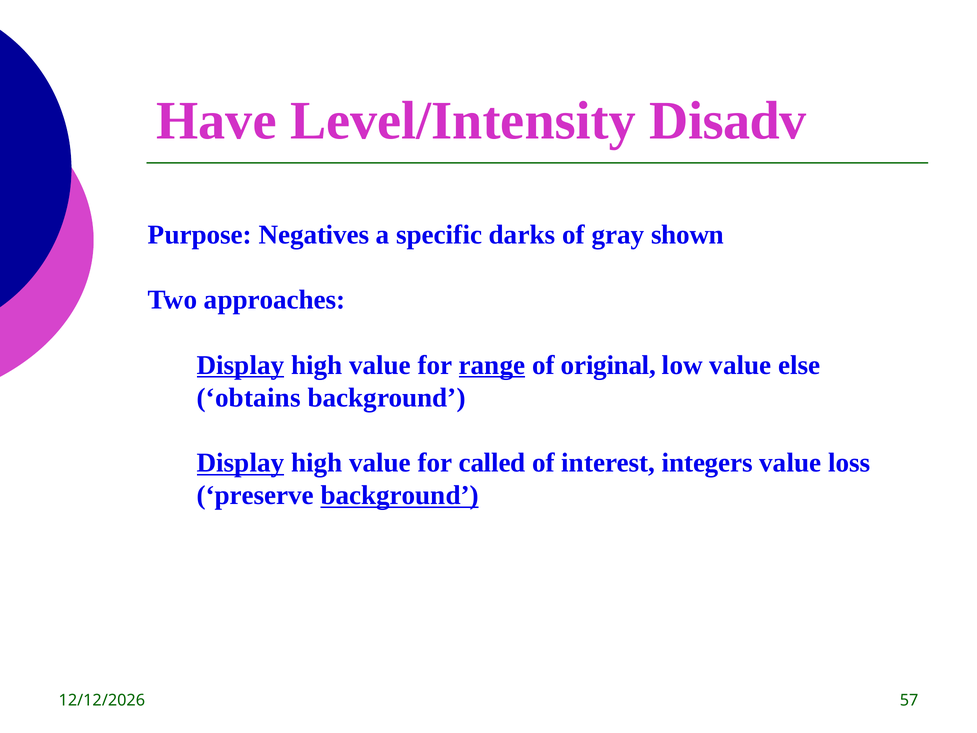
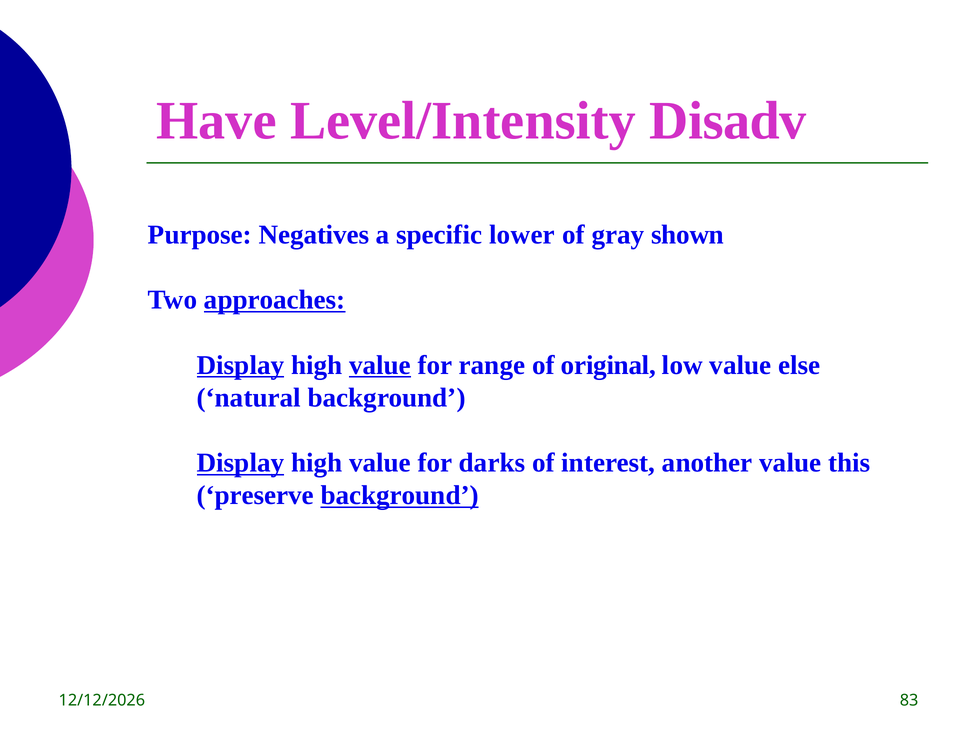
darks: darks -> lower (522, 235)
approaches underline: none -> present (275, 300)
value underline: none -> present (380, 365)
range underline: present -> none (492, 365)
obtains: obtains -> natural (249, 398)
called: called -> darks (492, 463)
integers: integers -> another (707, 463)
loss: loss -> this (849, 463)
57: 57 -> 83 (909, 700)
